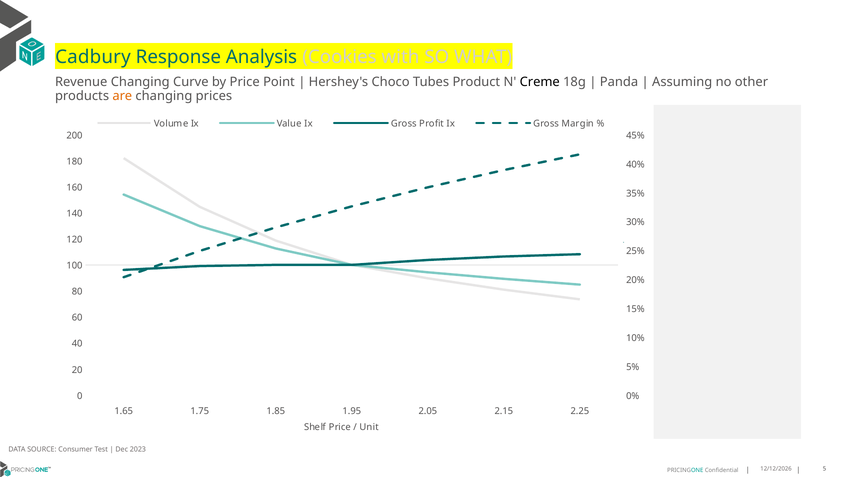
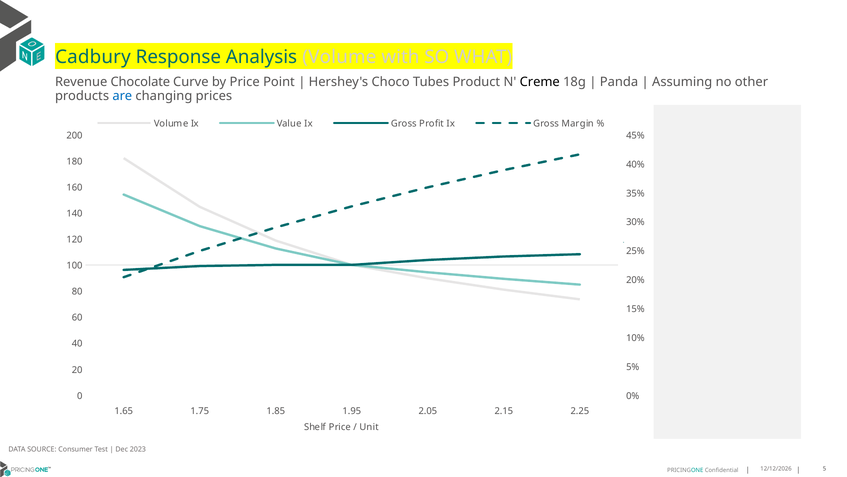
Analysis Cookies: Cookies -> Volume (339, 57)
Revenue Changing: Changing -> Chocolate (140, 82)
are colour: orange -> blue (122, 96)
